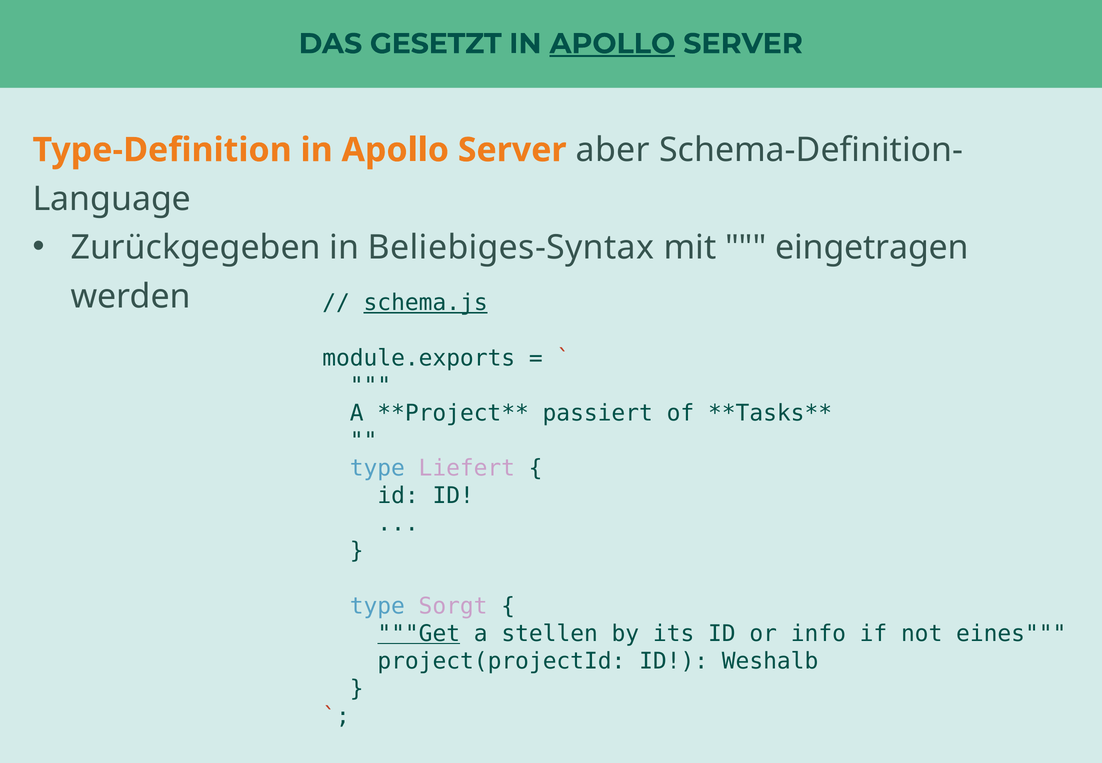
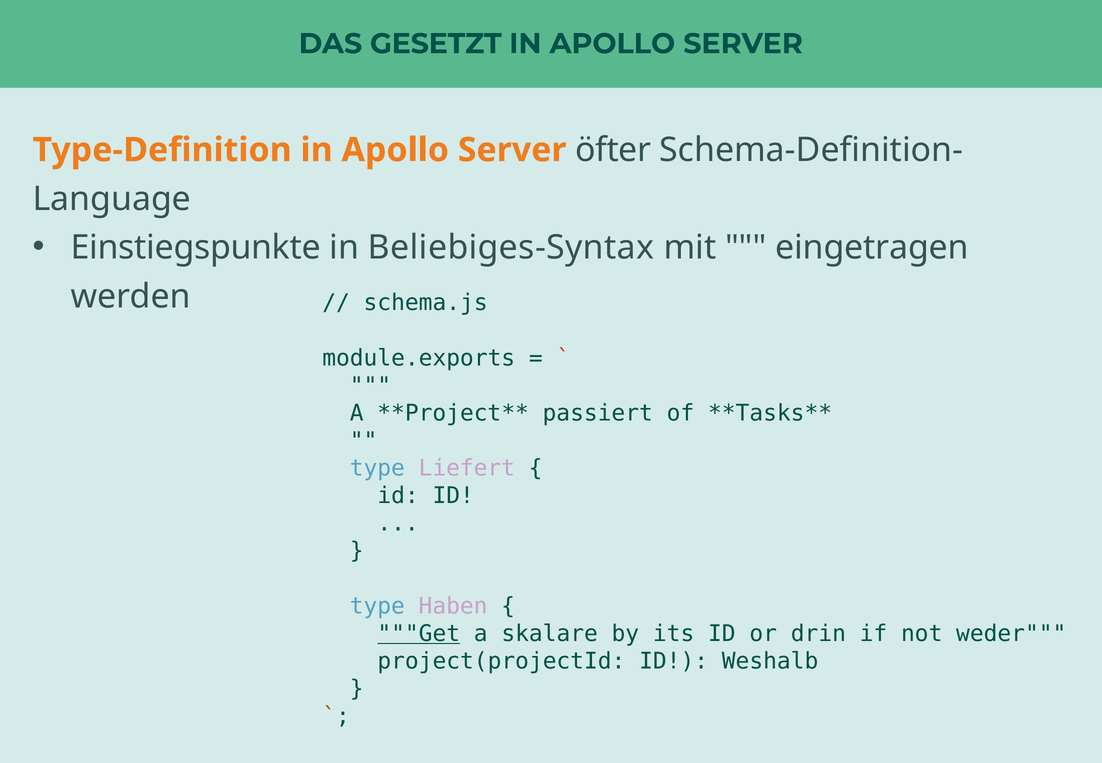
APOLLO underline: present -> none (612, 44)
aber: aber -> öfter (613, 150)
Zurückgegeben: Zurückgegeben -> Einstiegspunkte (196, 248)
schema.js underline: present -> none (426, 303)
Sorgt: Sorgt -> Haben (453, 606)
stellen: stellen -> skalare (550, 634)
info: info -> drin (818, 634)
eines: eines -> weder (1011, 634)
